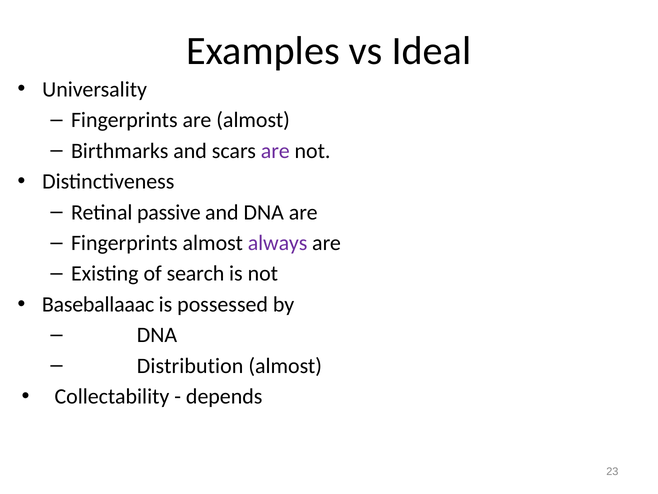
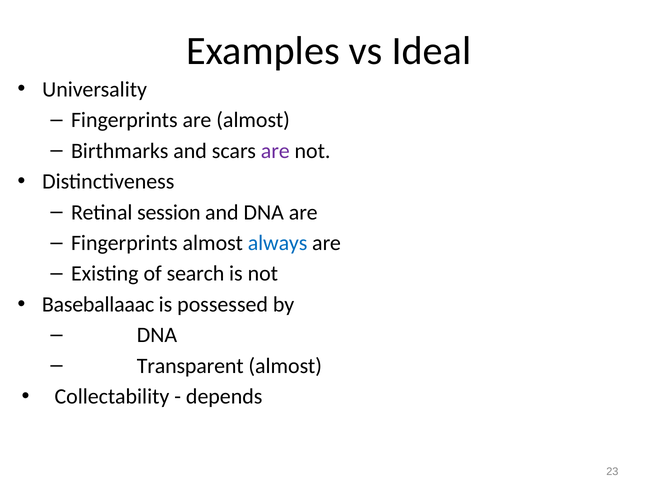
passive: passive -> session (169, 212)
always colour: purple -> blue (278, 243)
Distribution: Distribution -> Transparent (190, 366)
